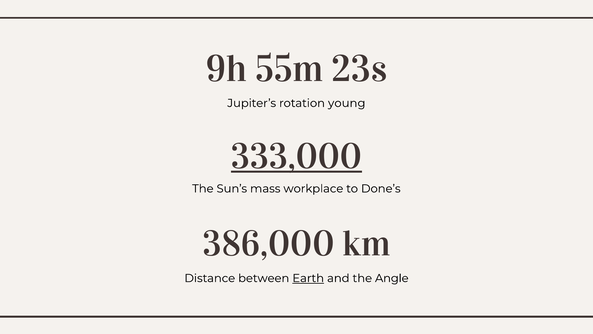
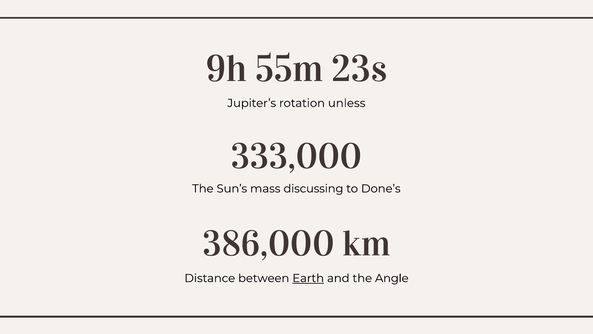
young: young -> unless (347, 103)
333,000 underline: present -> none (296, 156)
workplace: workplace -> discussing (313, 188)
